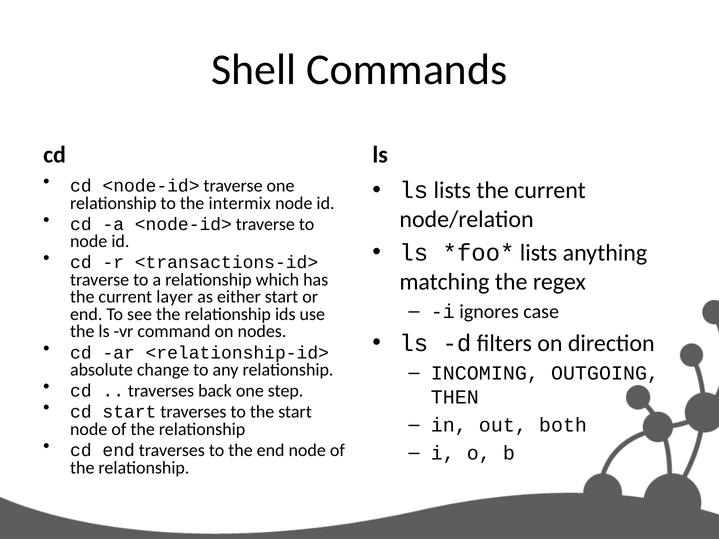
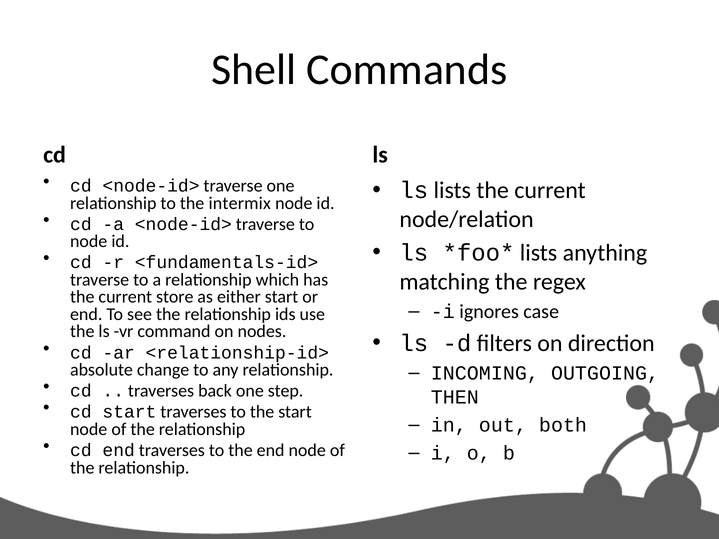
<transactions-id>: <transactions-id> -> <fundamentals-id> (226, 263)
layer: layer -> store (175, 297)
